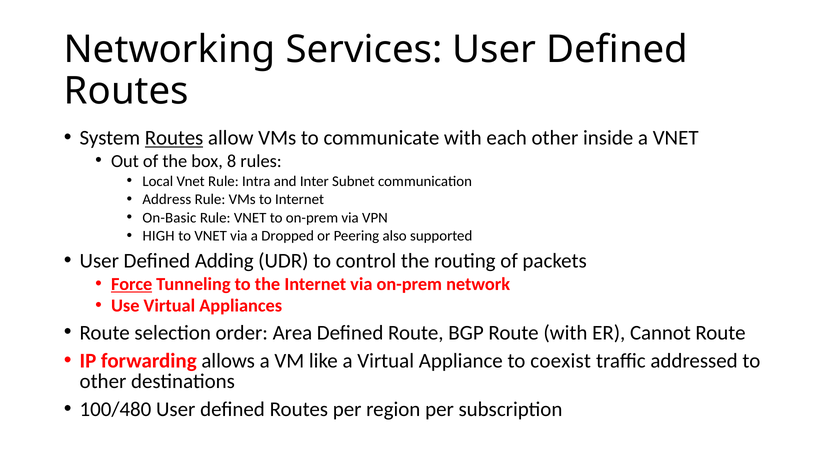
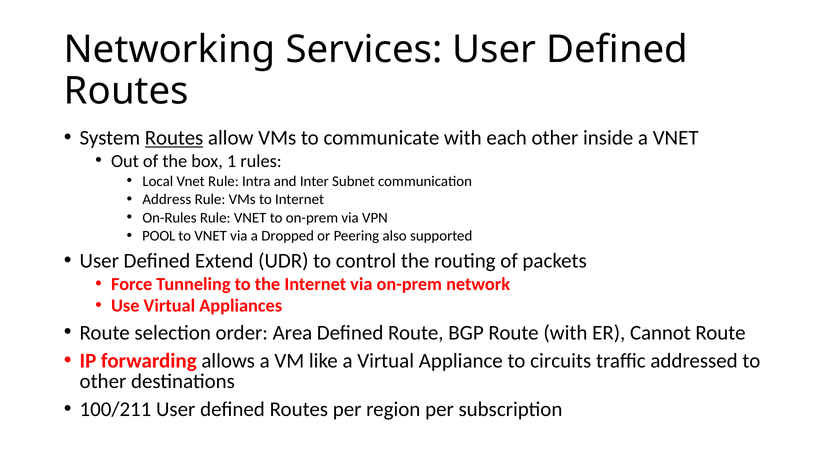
8: 8 -> 1 (232, 161)
On-Basic: On-Basic -> On-Rules (170, 218)
HIGH: HIGH -> POOL (159, 236)
Adding: Adding -> Extend (224, 261)
Force underline: present -> none (132, 284)
coexist: coexist -> circuits (561, 361)
100/480: 100/480 -> 100/211 (115, 410)
